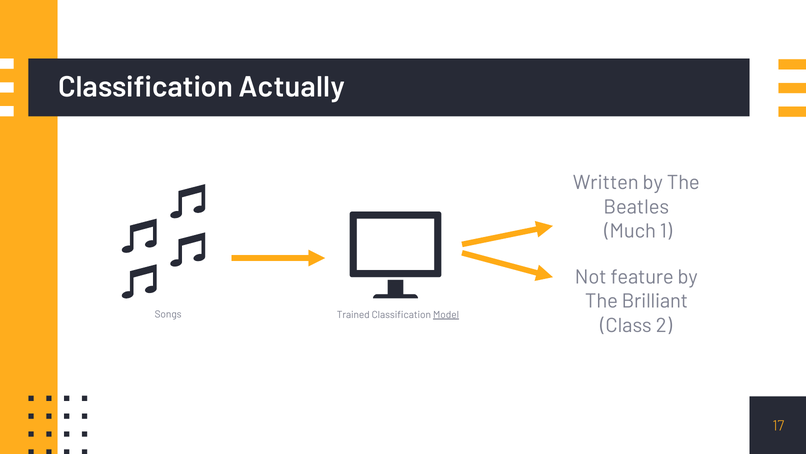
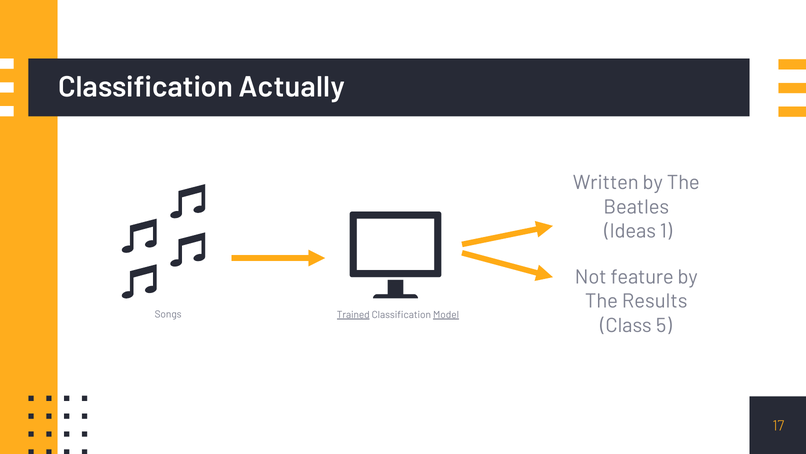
Much: Much -> Ideas (630, 231)
Brilliant: Brilliant -> Results (655, 301)
Trained underline: none -> present (353, 314)
2: 2 -> 5 (664, 325)
